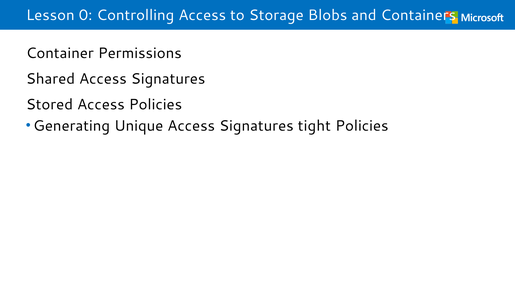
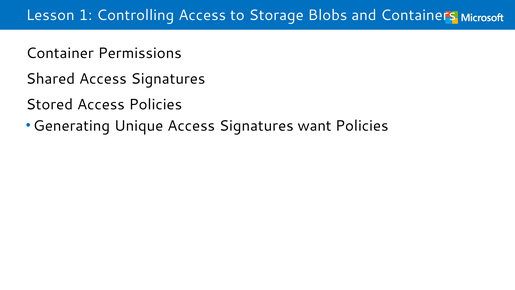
0: 0 -> 1 (86, 15)
tight: tight -> want (314, 126)
